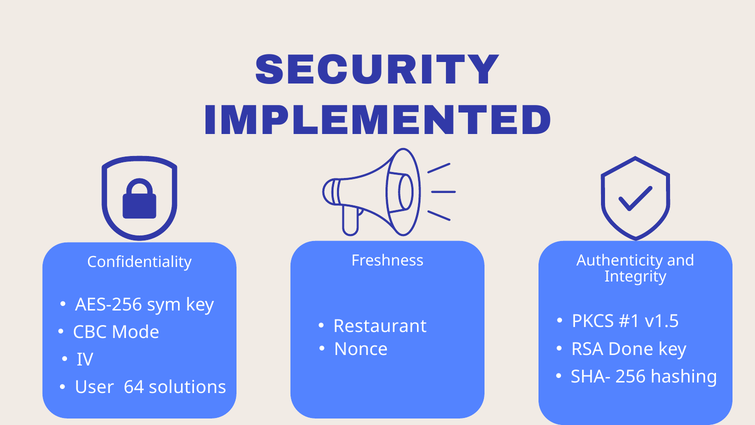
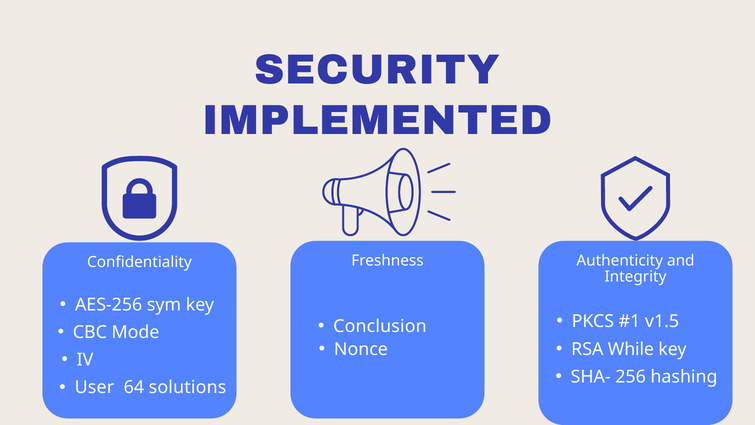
Restaurant: Restaurant -> Conclusion (380, 326)
Done: Done -> While (631, 349)
